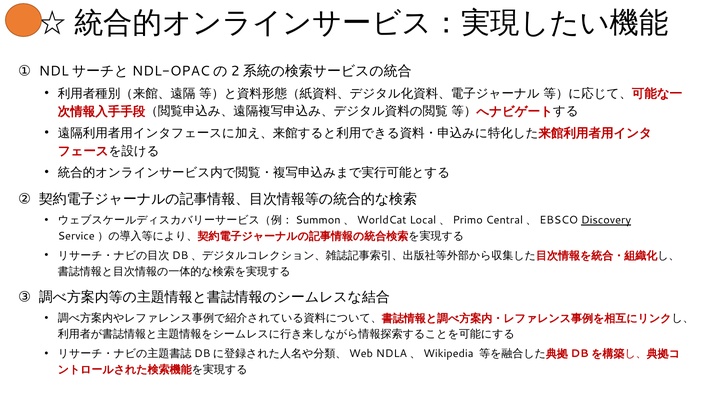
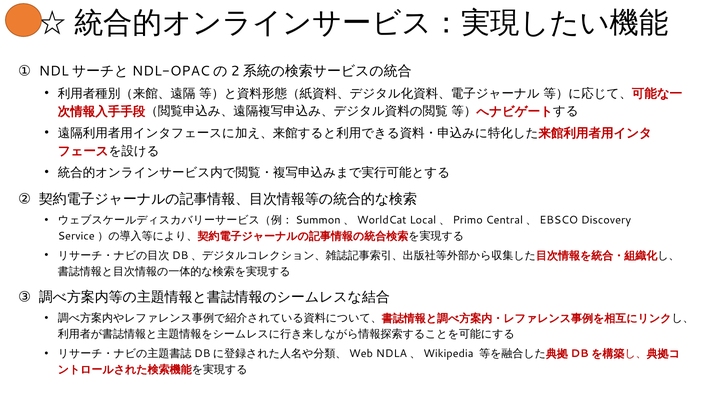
Discovery underline: present -> none (606, 221)
